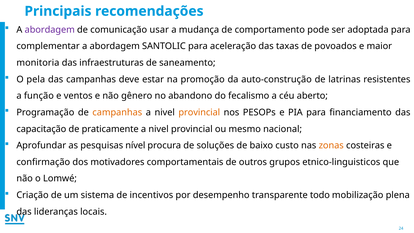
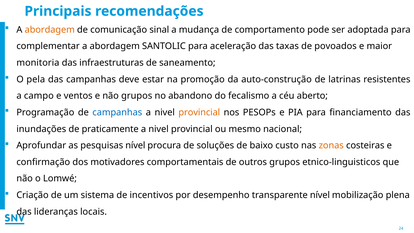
abordagem colour: purple -> orange (50, 30)
usar: usar -> sinal (159, 30)
função: função -> campo (39, 96)
não gênero: gênero -> grupos (137, 96)
campanhas colour: orange -> blue (117, 112)
capacitação: capacitação -> inundações (41, 129)
transparente todo: todo -> nível (320, 195)
